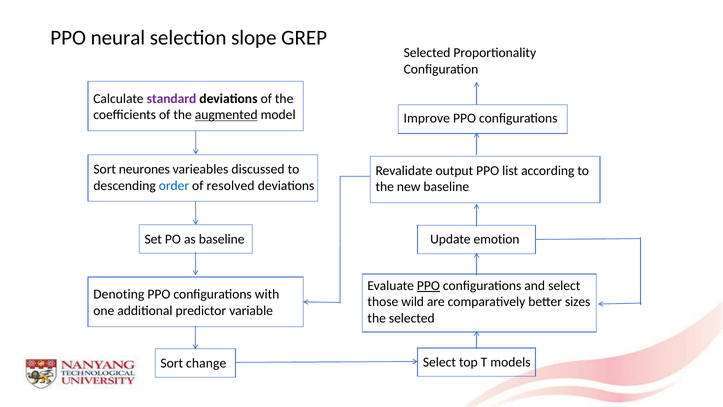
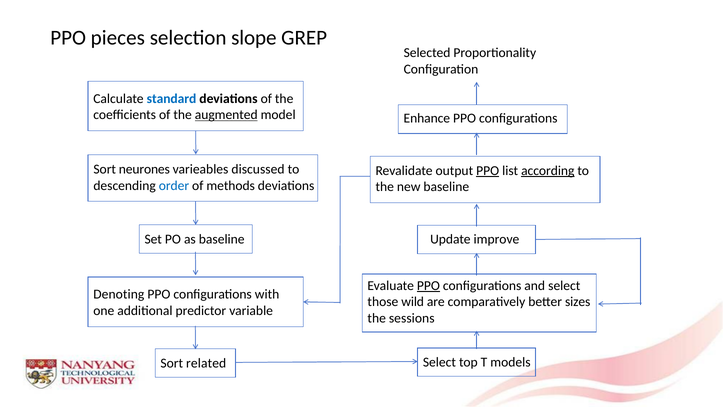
neural: neural -> pieces (118, 38)
standard colour: purple -> blue (172, 99)
Improve: Improve -> Enhance (427, 118)
PPO underline: none -> present (488, 171)
according underline: none -> present (548, 171)
resolved: resolved -> methods (231, 186)
emotion: emotion -> improve (496, 239)
the selected: selected -> sessions (412, 318)
change: change -> related (206, 363)
